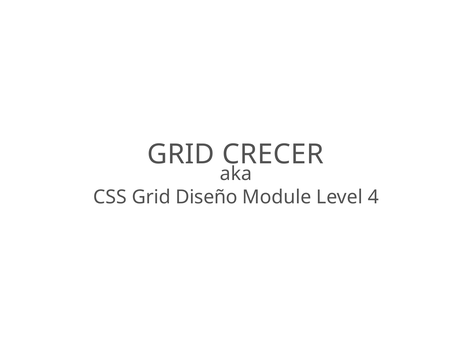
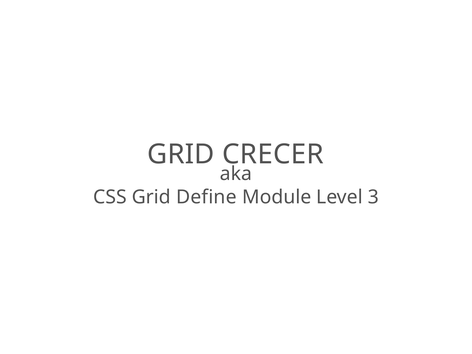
Diseño: Diseño -> Define (206, 197)
4: 4 -> 3 (373, 197)
